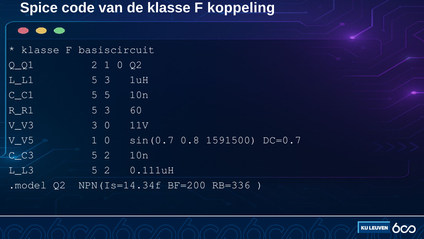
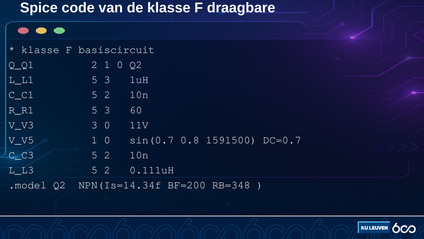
koppeling: koppeling -> draagbare (241, 8)
C_C1 5 5: 5 -> 2 (107, 95)
RB=336: RB=336 -> RB=348 (231, 185)
